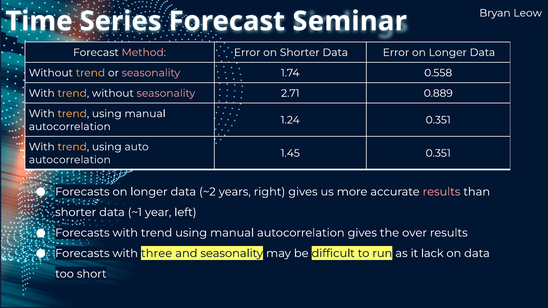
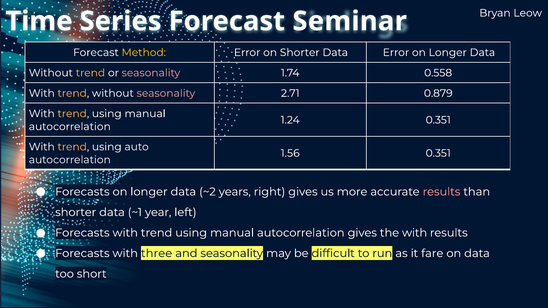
Method colour: pink -> yellow (144, 53)
0.889: 0.889 -> 0.879 (438, 93)
1.45: 1.45 -> 1.56 (290, 153)
the over: over -> with (415, 233)
lack: lack -> fare (432, 254)
